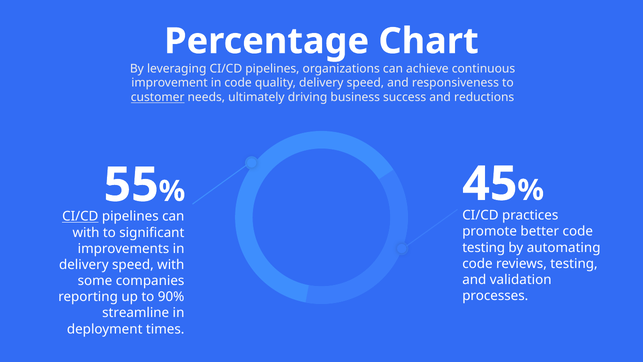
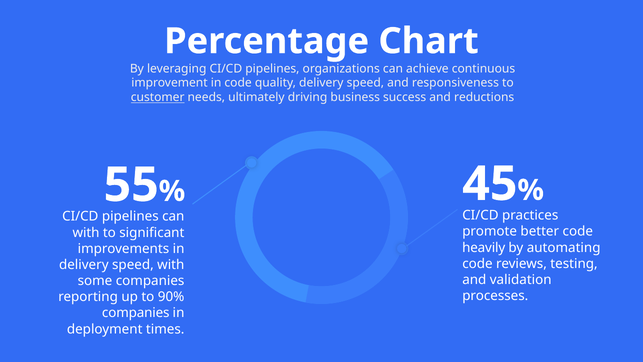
CI/CD underline: present -> none (80, 216)
testing: testing -> heavily (484, 247)
streamline: streamline -> companies (136, 313)
